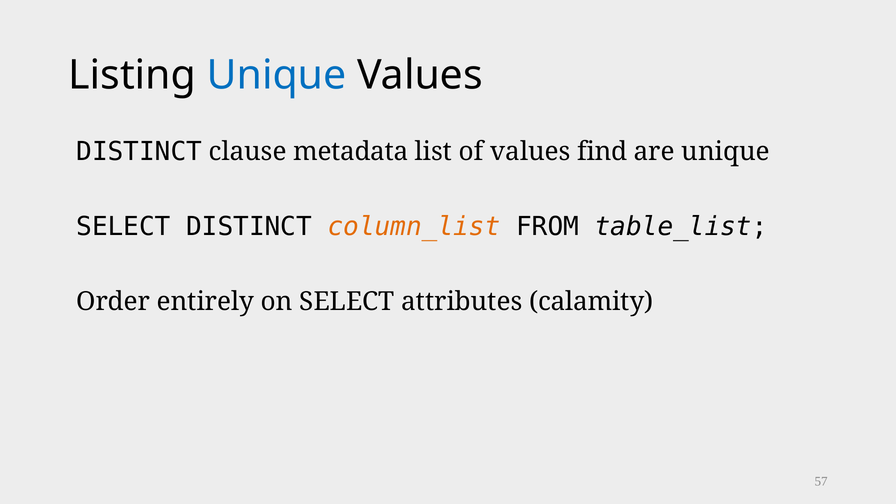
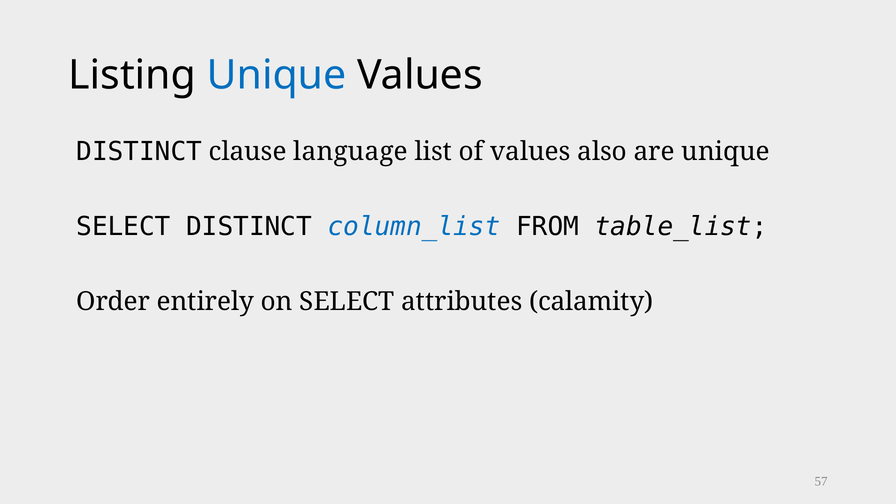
metadata: metadata -> language (351, 151)
find: find -> also (602, 151)
column_list colour: orange -> blue (414, 226)
